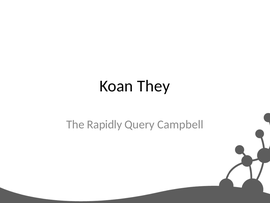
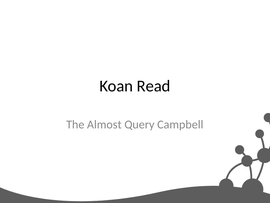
They: They -> Read (154, 86)
Rapidly: Rapidly -> Almost (104, 124)
